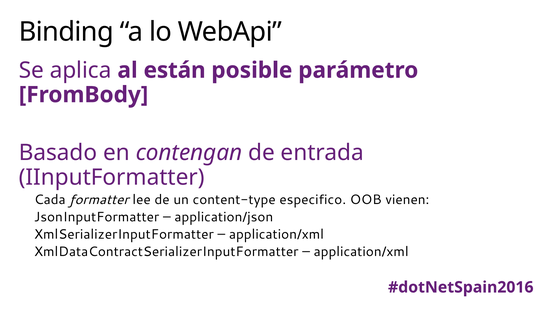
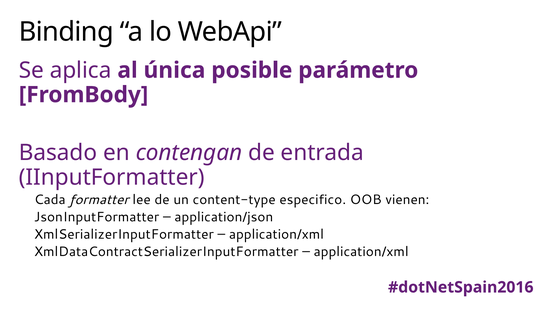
están: están -> única (174, 70)
